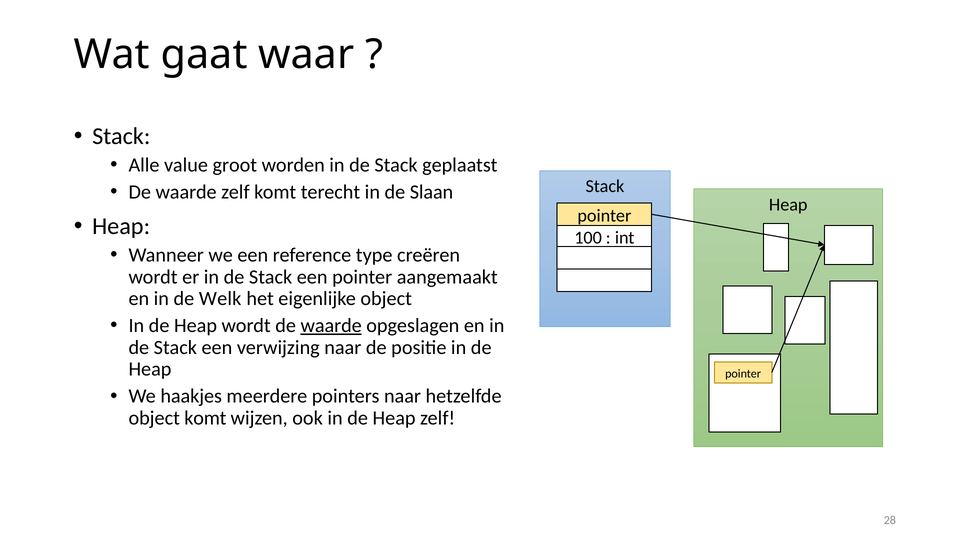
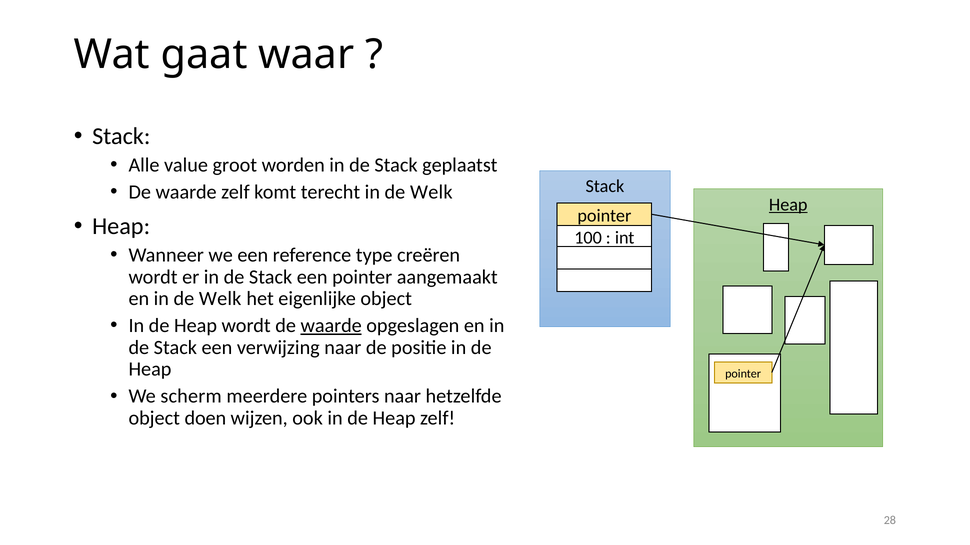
terecht in de Slaan: Slaan -> Welk (431, 192)
Heap underline: none -> present (788, 205)
haakjes: haakjes -> scherm (191, 397)
object komt: komt -> doen (205, 418)
